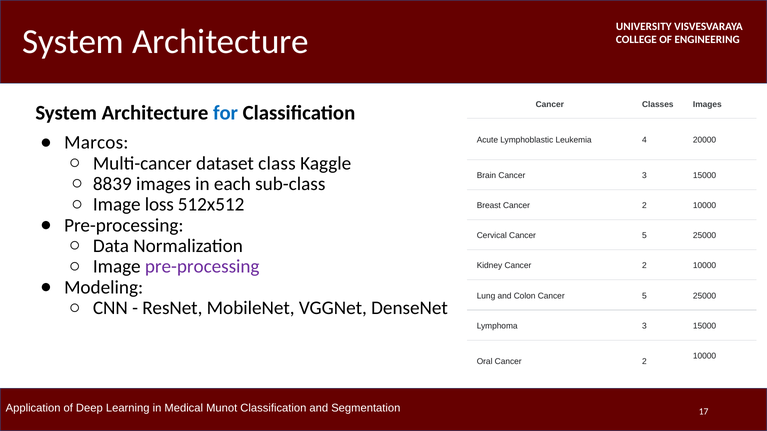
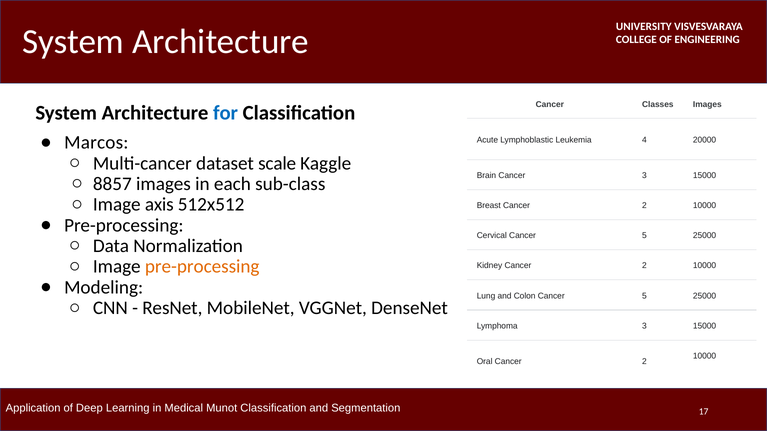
class: class -> scale (277, 163)
8839: 8839 -> 8857 (112, 184)
loss: loss -> axis (159, 205)
pre-processing colour: purple -> orange (202, 267)
